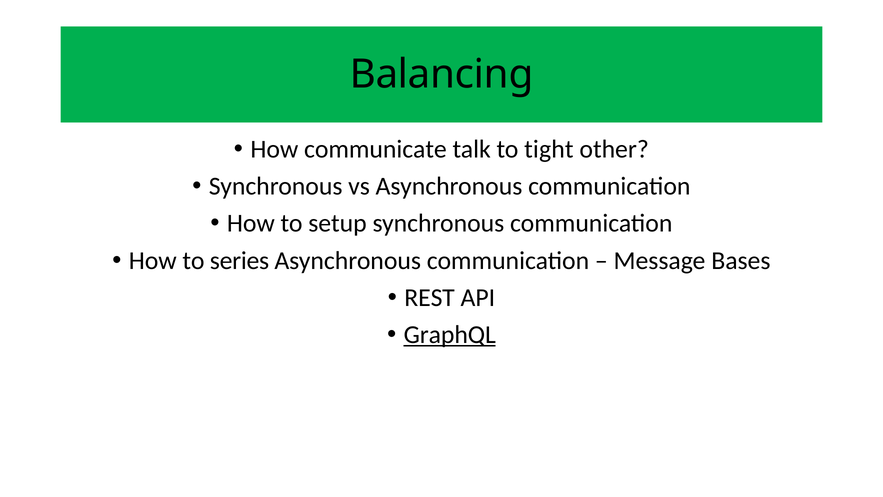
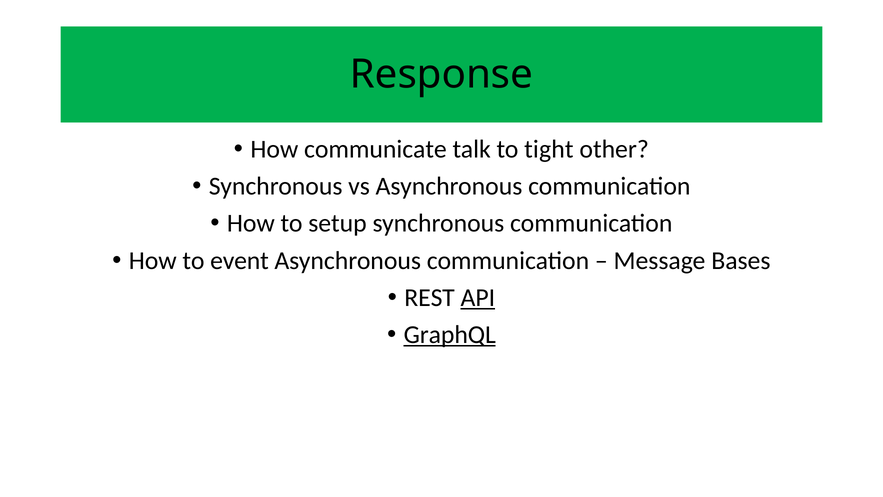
Balancing: Balancing -> Response (441, 74)
series: series -> event (239, 260)
API underline: none -> present (478, 297)
